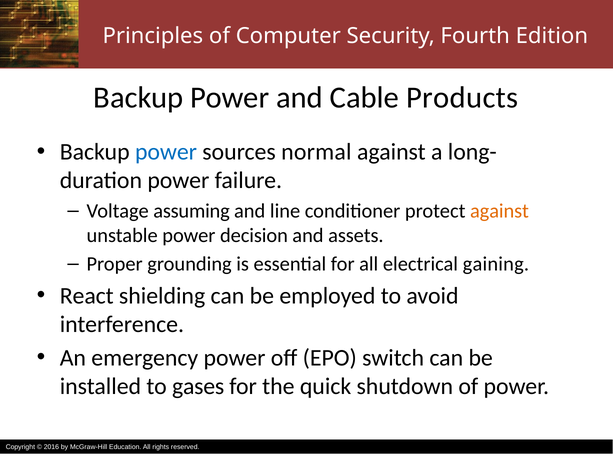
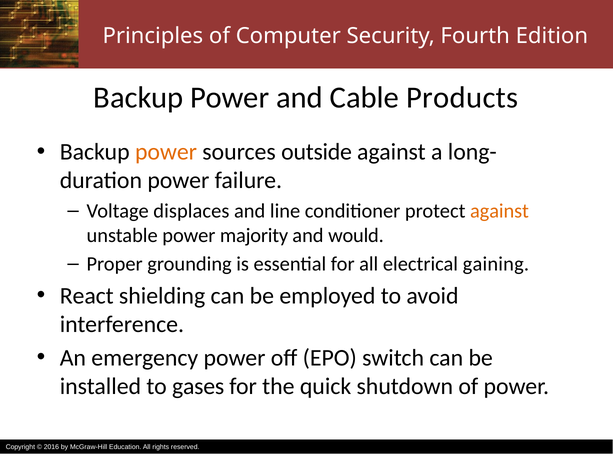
power colour: blue -> orange (166, 152)
normal: normal -> outside (317, 152)
assuming: assuming -> displaces (191, 211)
decision: decision -> majority (254, 235)
assets: assets -> would (356, 235)
